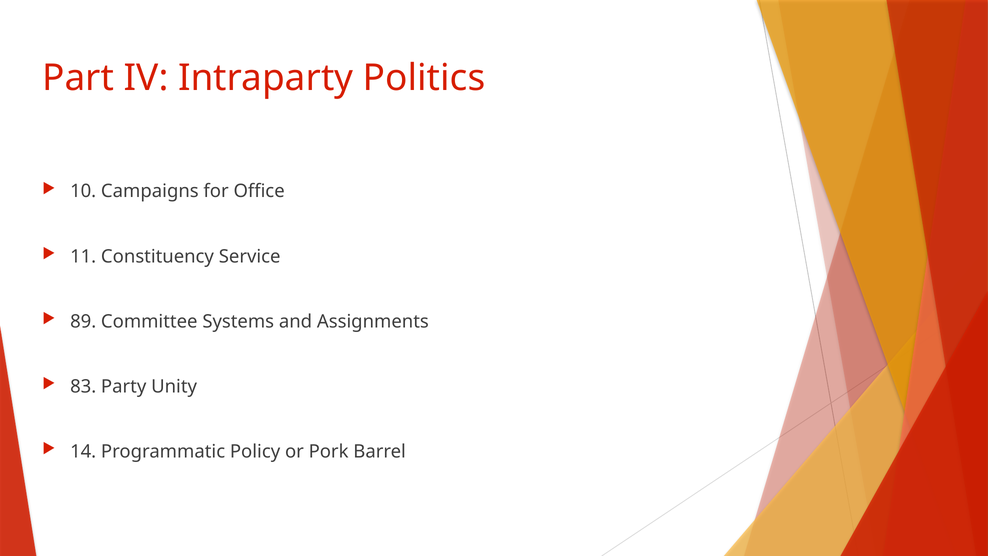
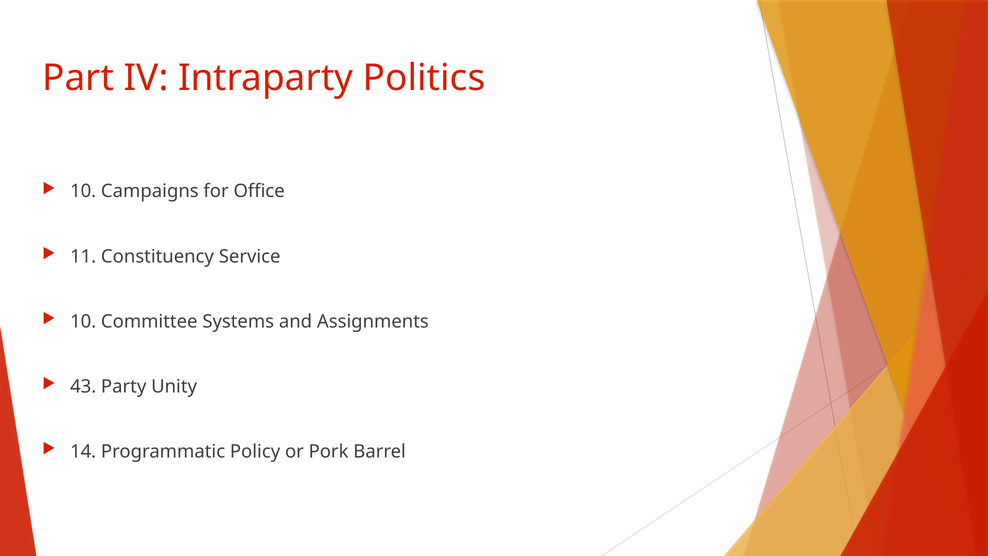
89: 89 -> 10 (83, 321)
83: 83 -> 43 (83, 386)
